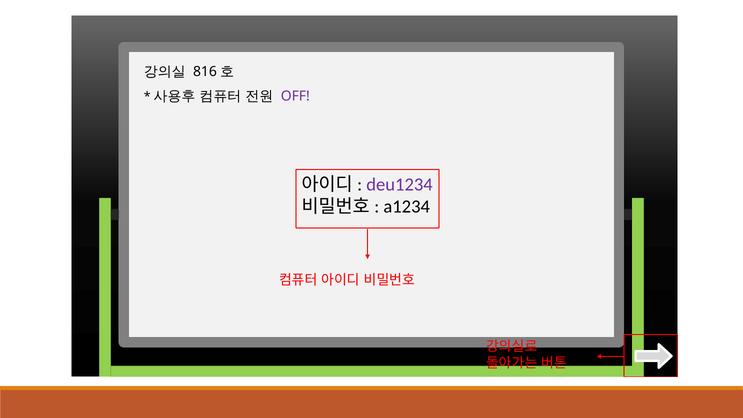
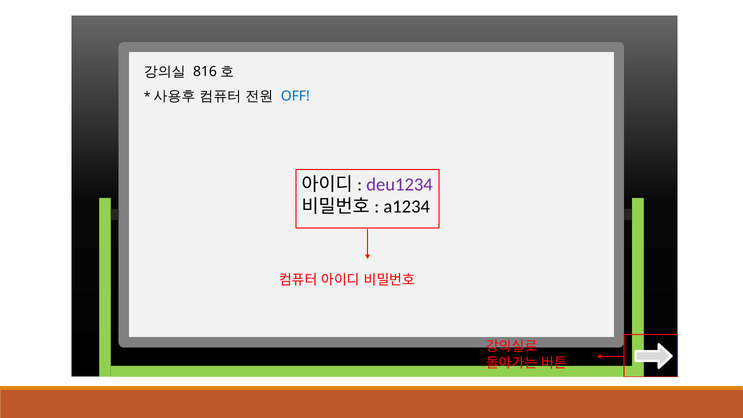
OFF colour: purple -> blue (295, 96)
